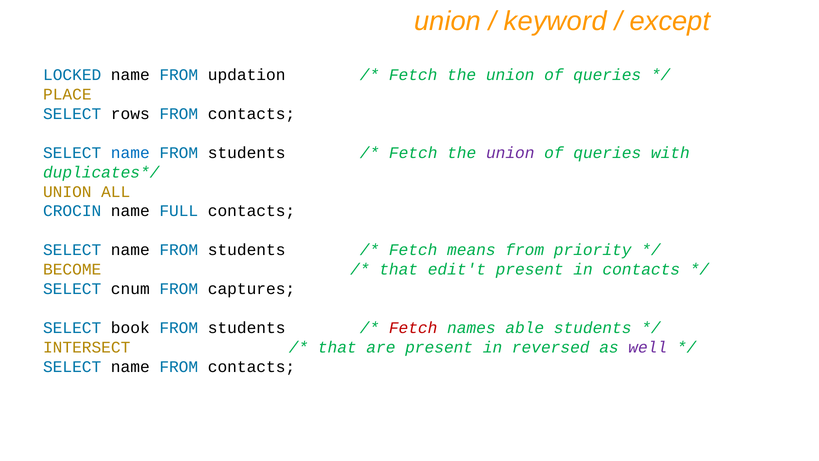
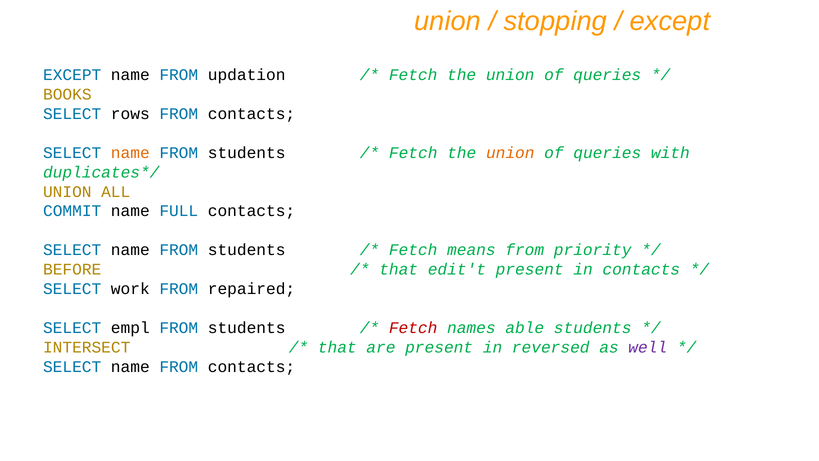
keyword: keyword -> stopping (555, 21)
LOCKED: LOCKED -> EXCEPT (72, 75)
PLACE: PLACE -> BOOKS (67, 94)
name colour: blue -> orange (130, 153)
union colour: purple -> orange (510, 153)
CROCIN: CROCIN -> COMMIT (72, 211)
BECOME: BECOME -> BEFORE (72, 269)
cnum: cnum -> work (130, 289)
captures: captures -> repaired (252, 289)
book: book -> empl (130, 328)
